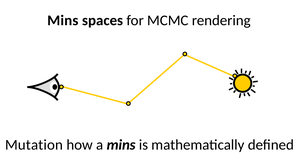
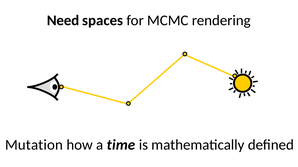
Mins: Mins -> Need (63, 21)
a mins: mins -> time (121, 145)
